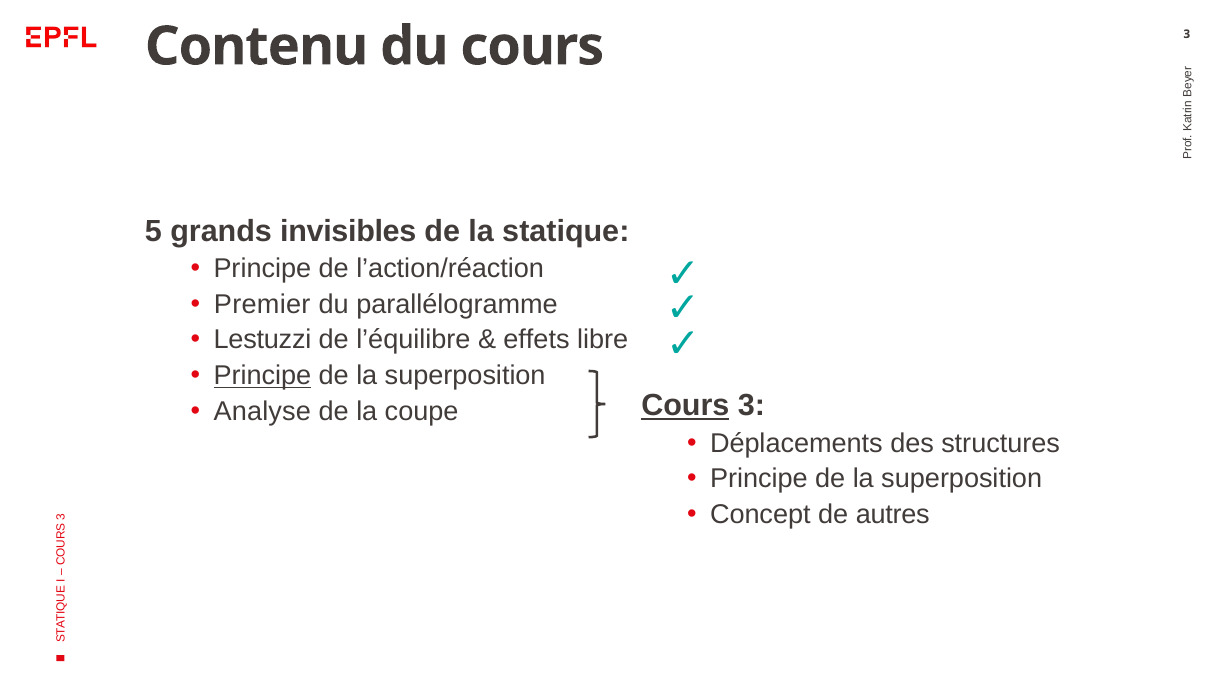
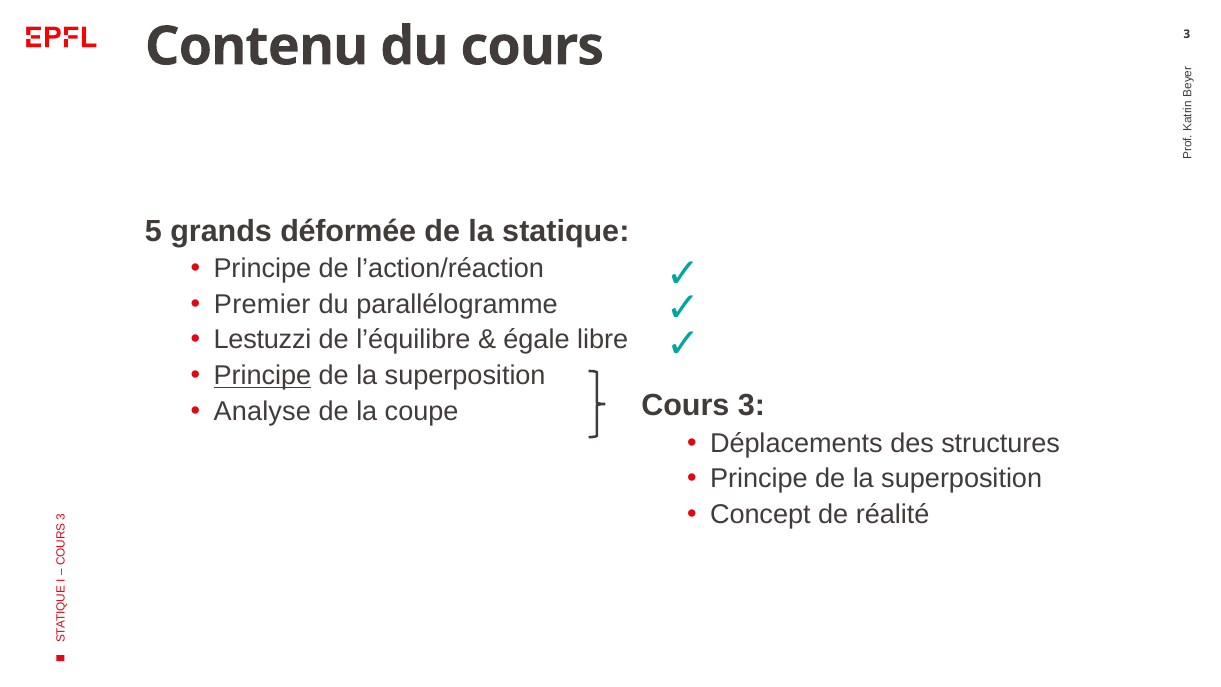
invisibles: invisibles -> déformée (348, 231)
effets: effets -> égale (537, 340)
Cours underline: present -> none (685, 406)
autres: autres -> réalité (893, 514)
